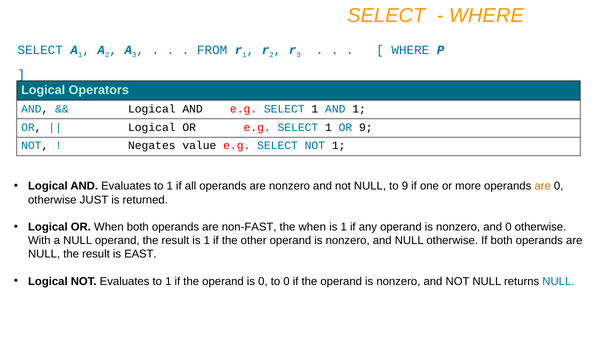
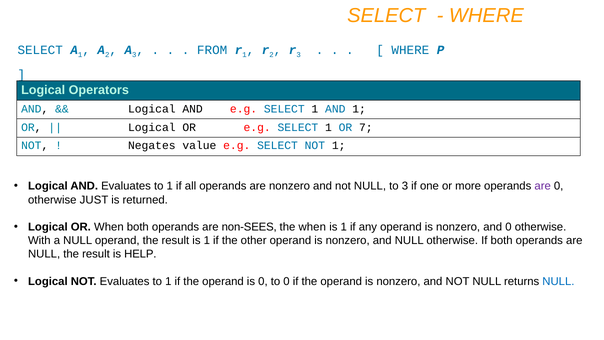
OR 9: 9 -> 7 (366, 127)
to 9: 9 -> 3 (405, 186)
are colour: orange -> purple (543, 186)
non-FAST: non-FAST -> non-SEES (249, 227)
EAST: EAST -> HELP (140, 254)
